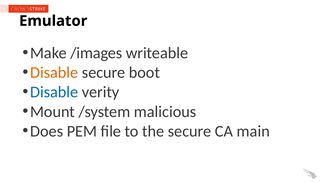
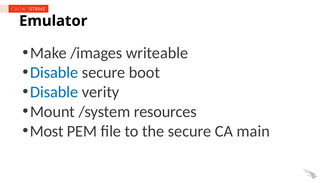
Disable colour: orange -> blue (54, 73)
malicious: malicious -> resources (165, 112)
Does: Does -> Most (47, 131)
